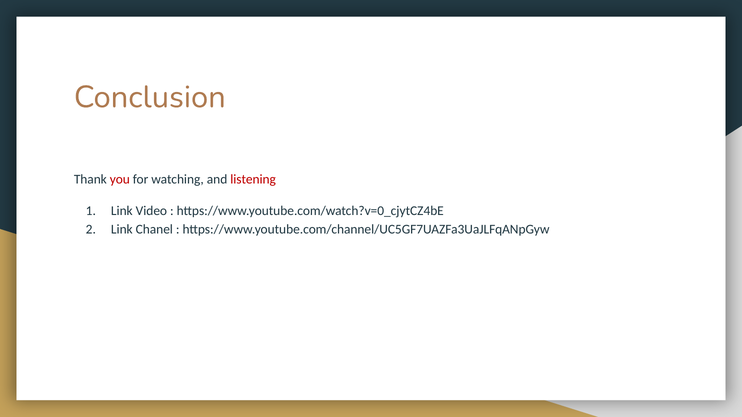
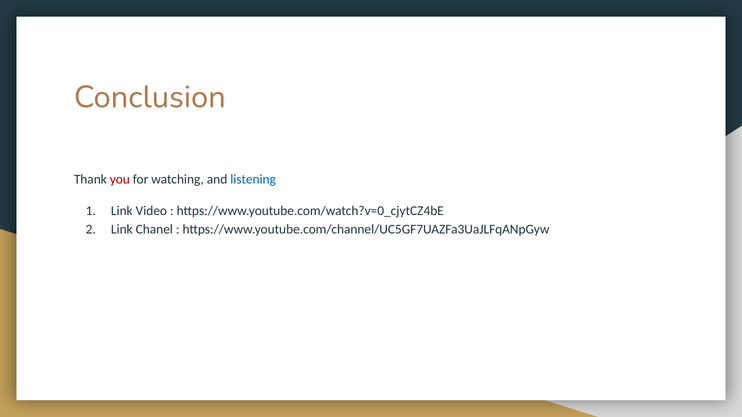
listening colour: red -> blue (253, 180)
